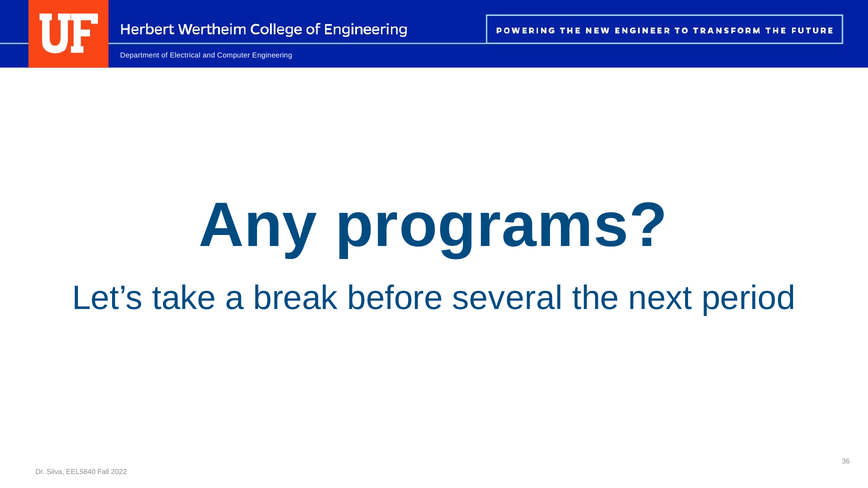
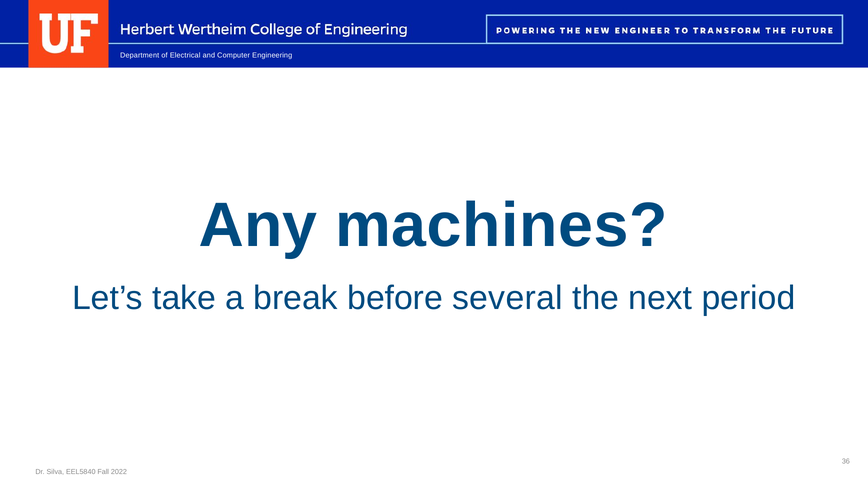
programs: programs -> machines (501, 226)
